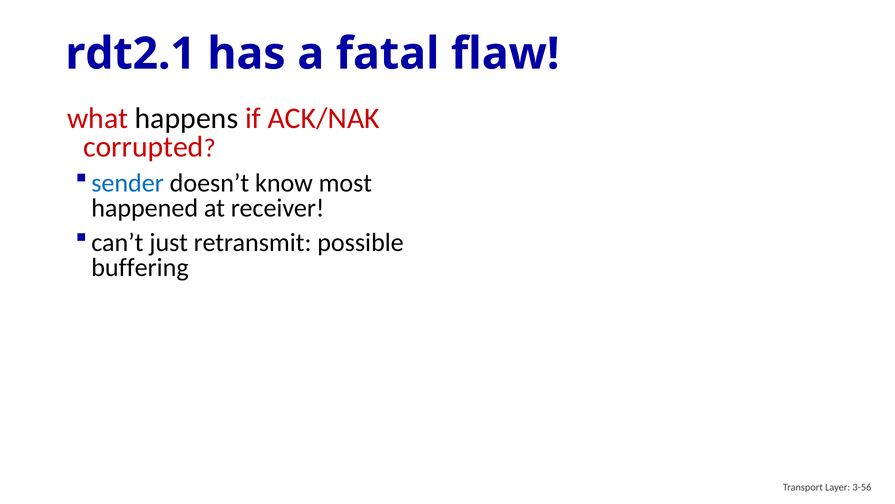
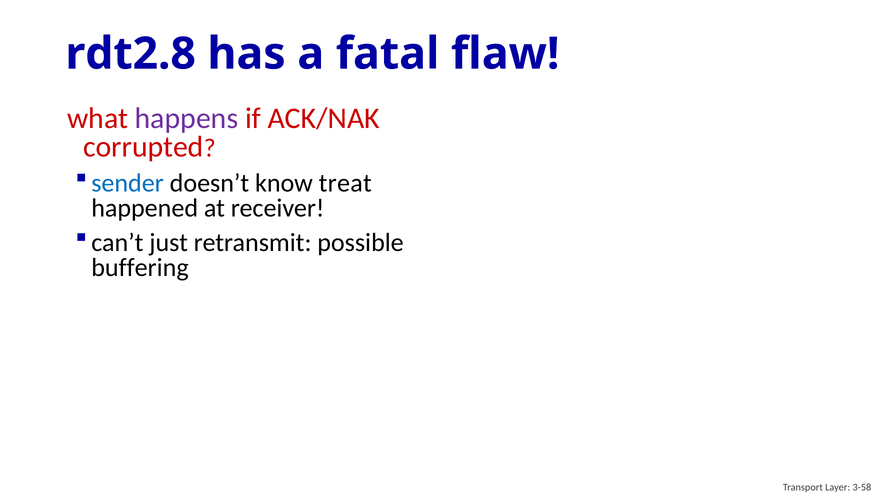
rdt2.1: rdt2.1 -> rdt2.8 (131, 54)
happens colour: black -> purple (187, 118)
most: most -> treat (345, 183)
3-56: 3-56 -> 3-58 (862, 487)
